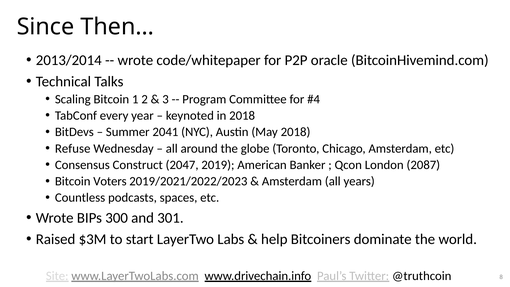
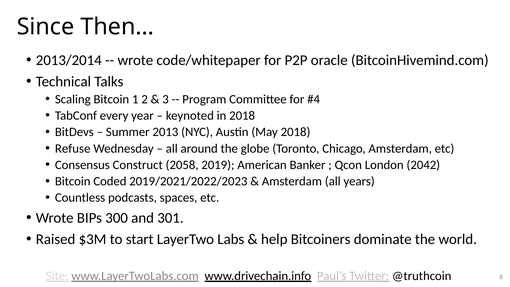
2041: 2041 -> 2013 (165, 132)
2047: 2047 -> 2058 (182, 165)
2087: 2087 -> 2042 (423, 165)
Voters: Voters -> Coded (110, 181)
